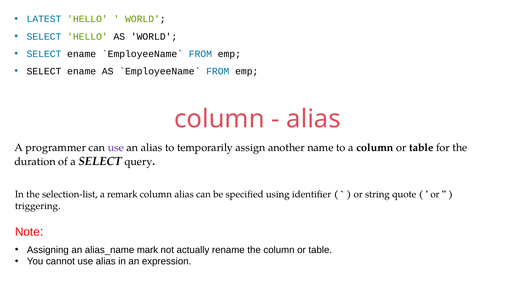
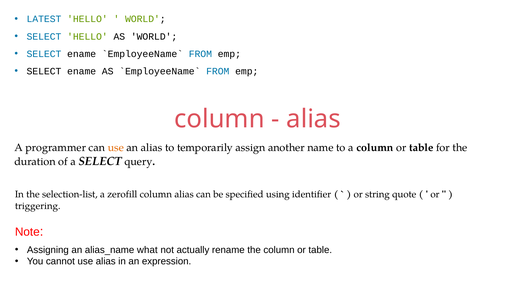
use colour: purple -> orange (116, 147)
remark: remark -> zerofill (122, 194)
mark: mark -> what (147, 250)
